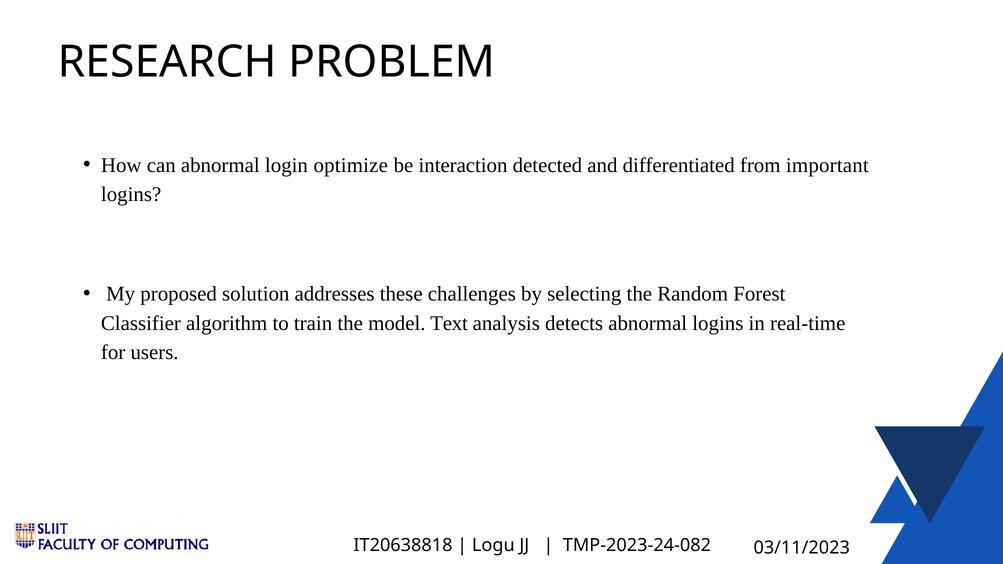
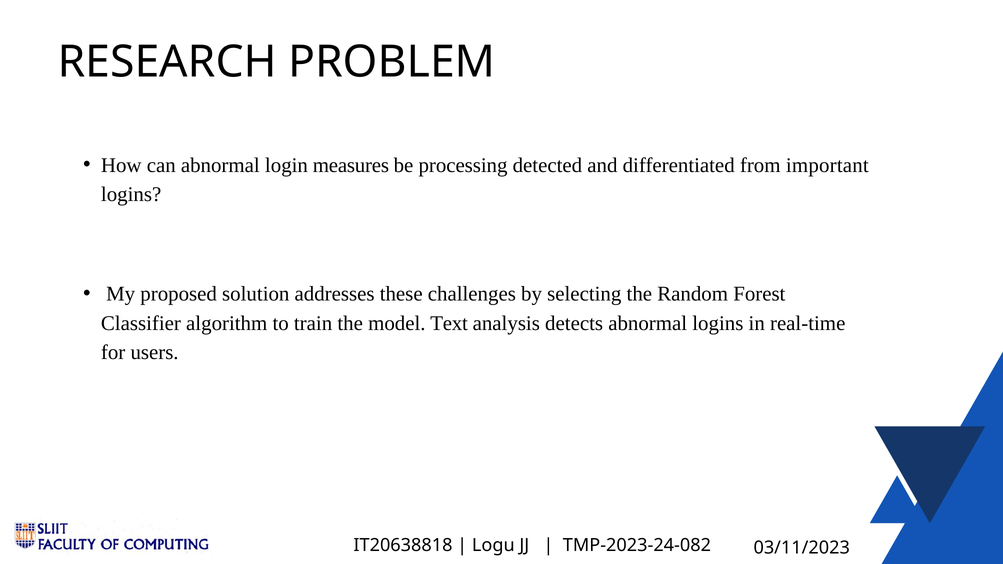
optimize: optimize -> measures (351, 165)
interaction: interaction -> processing (463, 165)
